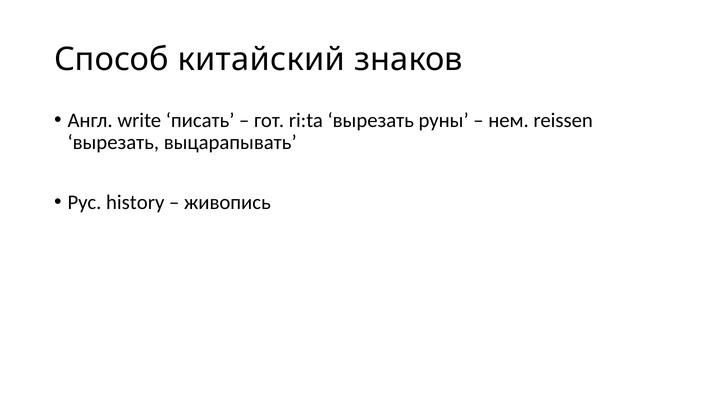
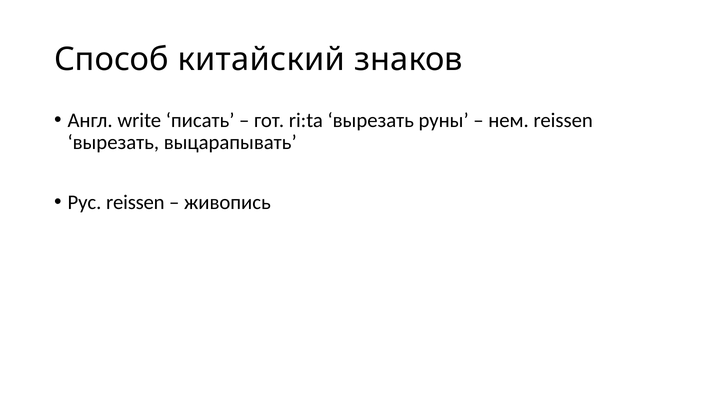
Рус history: history -> reissen (135, 202)
